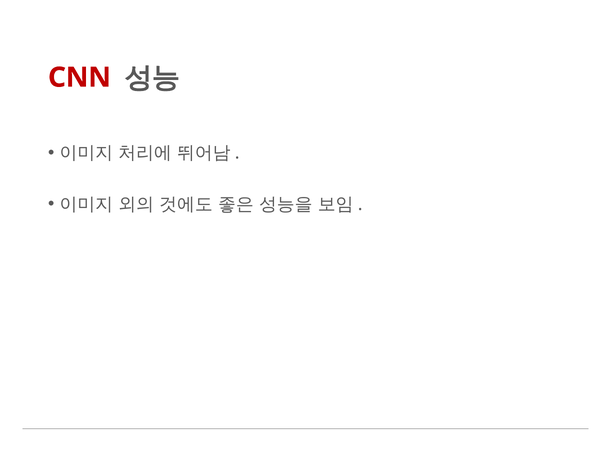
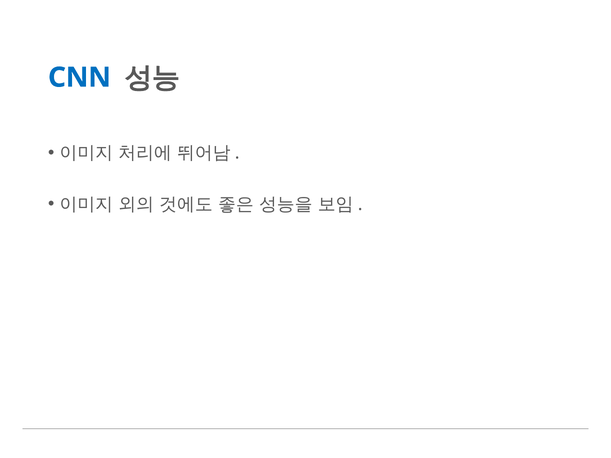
CNN colour: red -> blue (79, 78)
